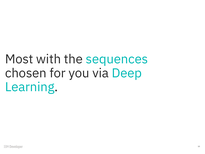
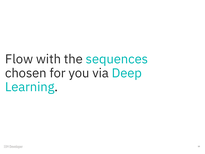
Most: Most -> Flow (19, 59)
